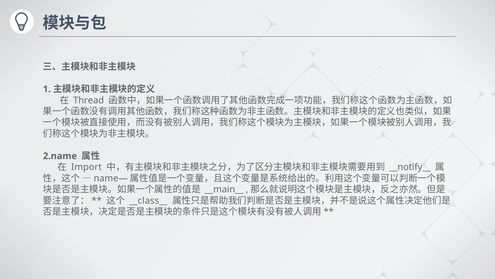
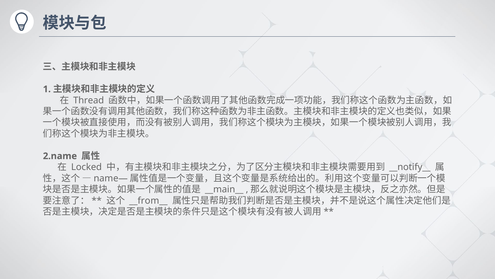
Import: Import -> Locked (87, 167)
__class__: __class__ -> __from__ (148, 200)
